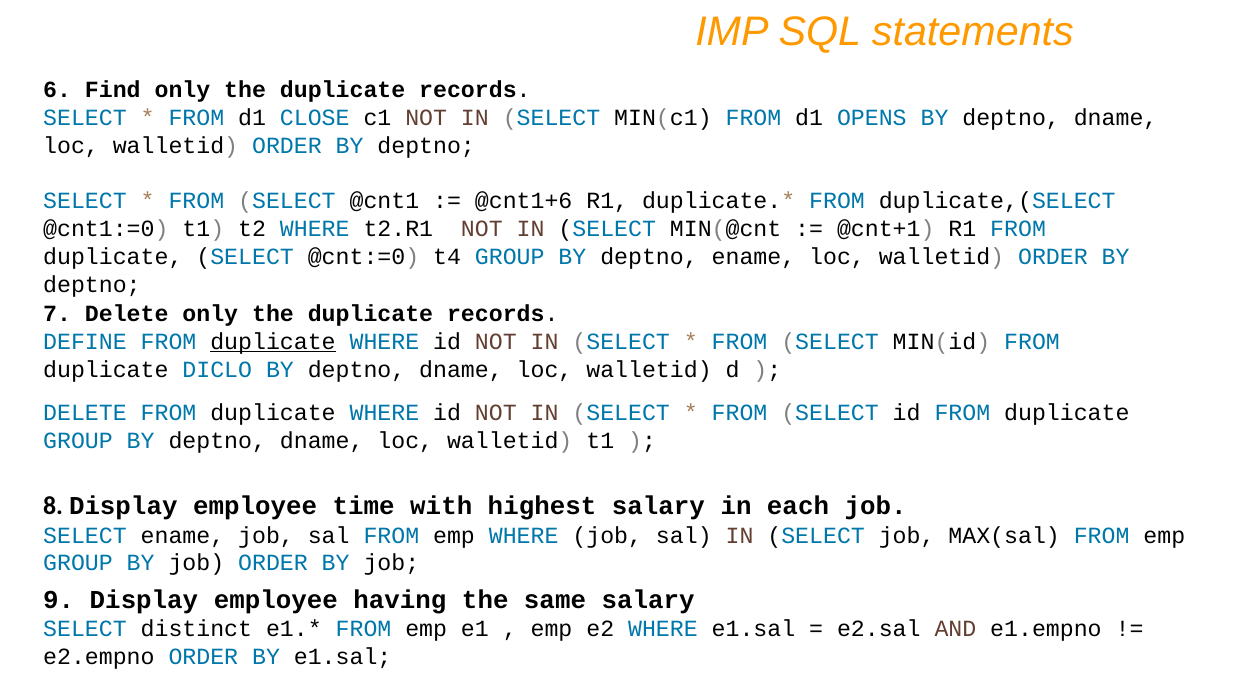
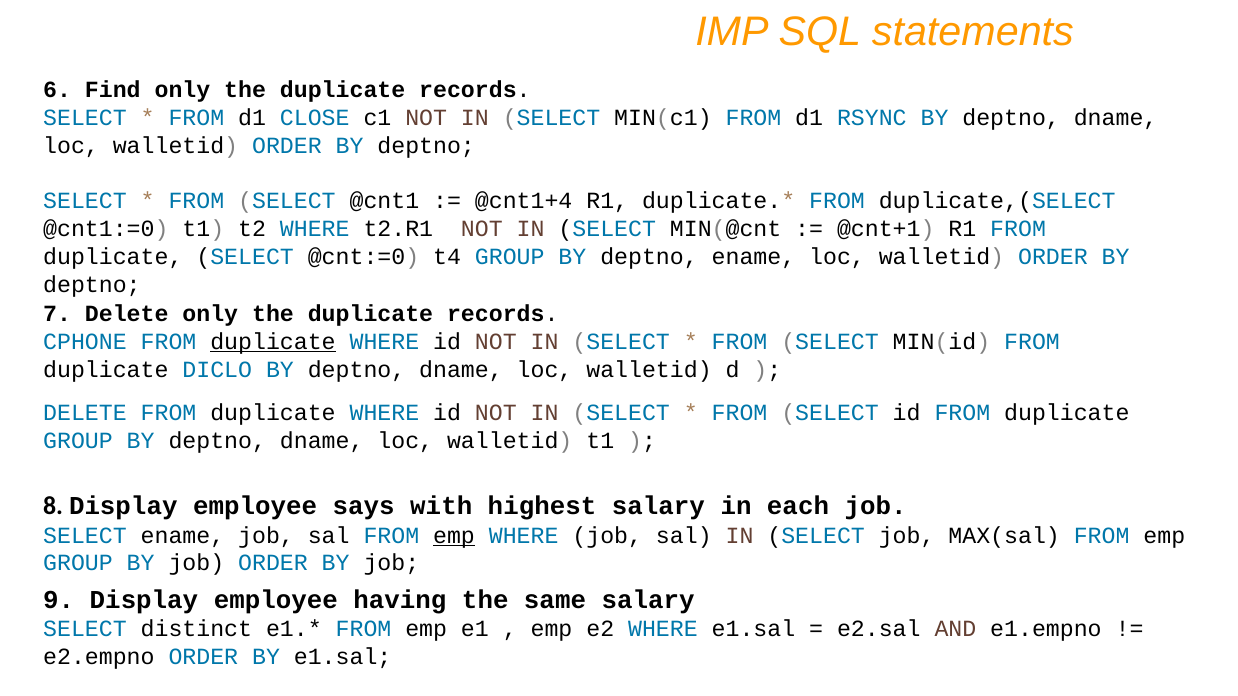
OPENS: OPENS -> RSYNC (872, 118)
@cnt1+6: @cnt1+6 -> @cnt1+4 (524, 201)
DEFINE: DEFINE -> CPHONE (85, 342)
time: time -> says (364, 507)
emp underline: none -> present (454, 536)
